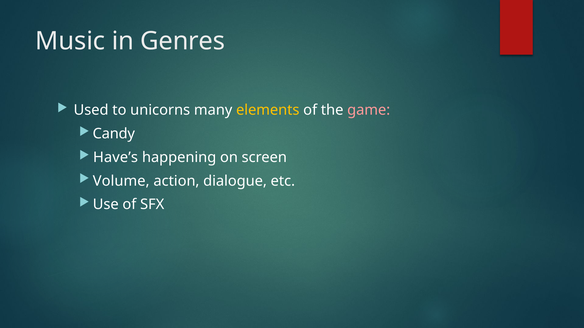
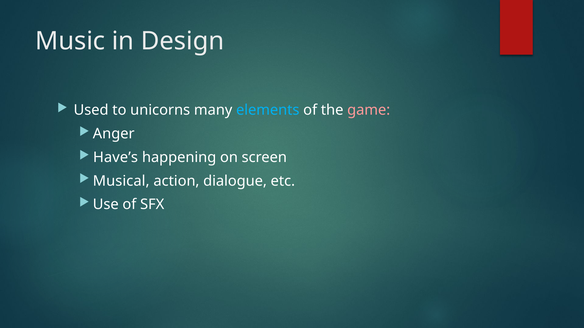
Genres: Genres -> Design (182, 41)
elements colour: yellow -> light blue (268, 110)
Candy: Candy -> Anger (114, 134)
Volume: Volume -> Musical (121, 181)
